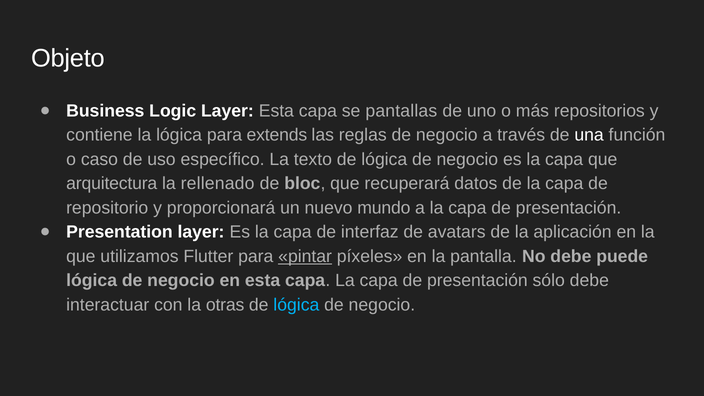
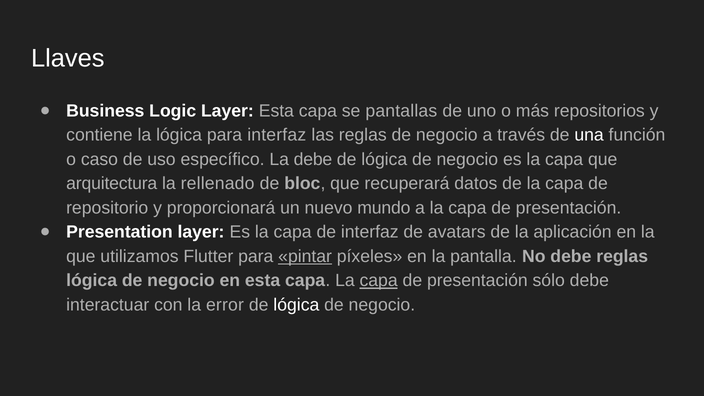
Objeto: Objeto -> Llaves (68, 58)
para extends: extends -> interfaz (277, 135)
La texto: texto -> debe (313, 159)
debe puede: puede -> reglas (622, 256)
capa underline: none -> present (379, 281)
otras: otras -> error (225, 305)
lógica colour: light blue -> white (296, 305)
